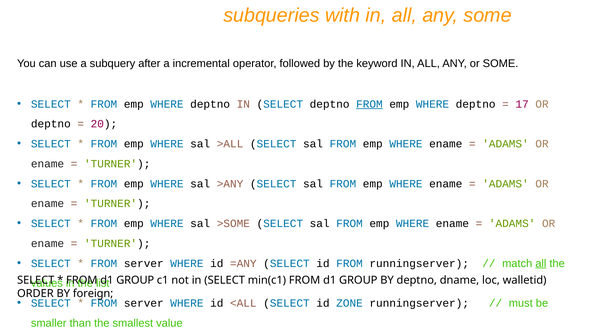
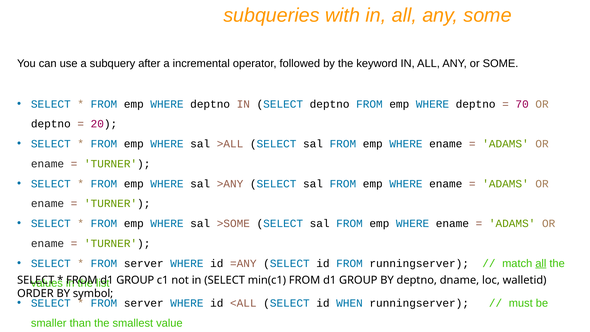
FROM underline: present -> none (369, 104)
17: 17 -> 70 (522, 104)
foreign: foreign -> symbol (93, 293)
ZONE: ZONE -> WHEN (350, 303)
